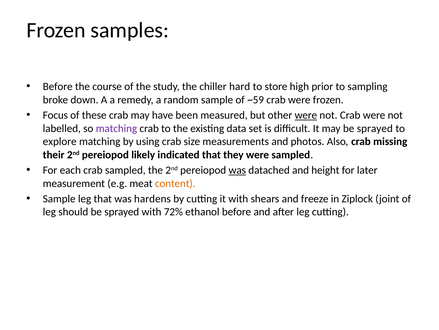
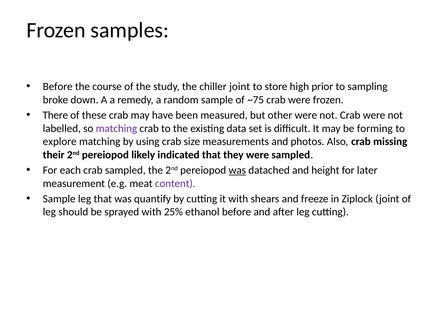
chiller hard: hard -> joint (240, 86)
~59: ~59 -> ~75 (256, 100)
Focus: Focus -> There (55, 115)
were underline: present -> none (306, 115)
may be sprayed: sprayed -> forming (375, 128)
content colour: orange -> purple (175, 183)
hardens: hardens -> quantify (153, 198)
72%: 72% -> 25% (173, 211)
